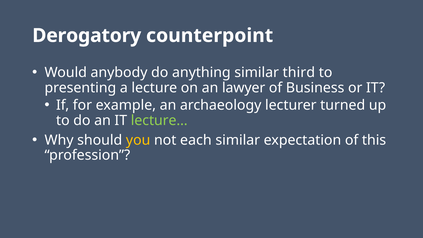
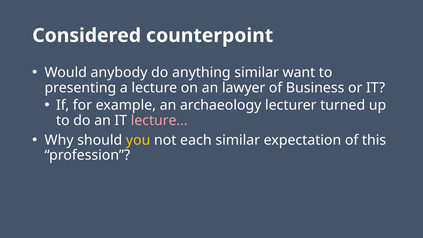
Derogatory: Derogatory -> Considered (87, 36)
third: third -> want (299, 72)
lecture… colour: light green -> pink (159, 120)
